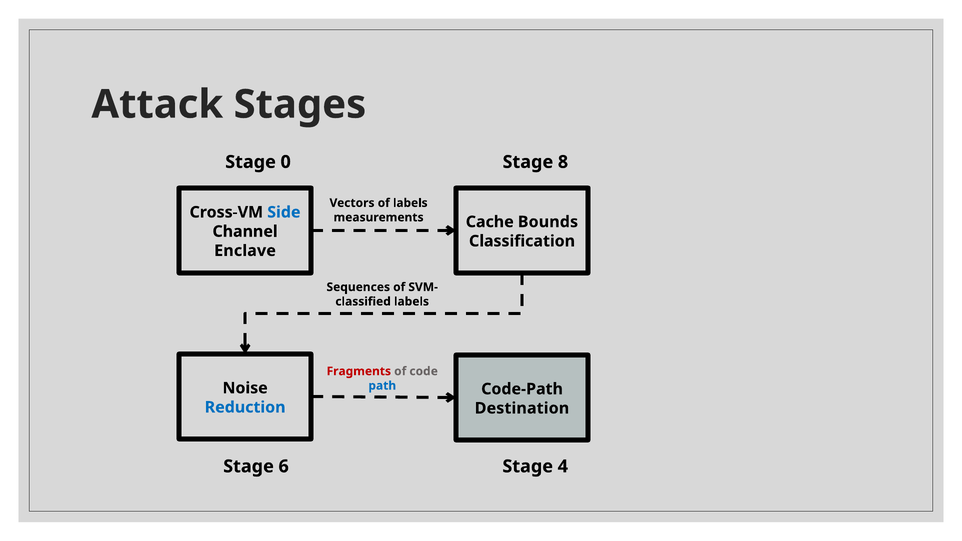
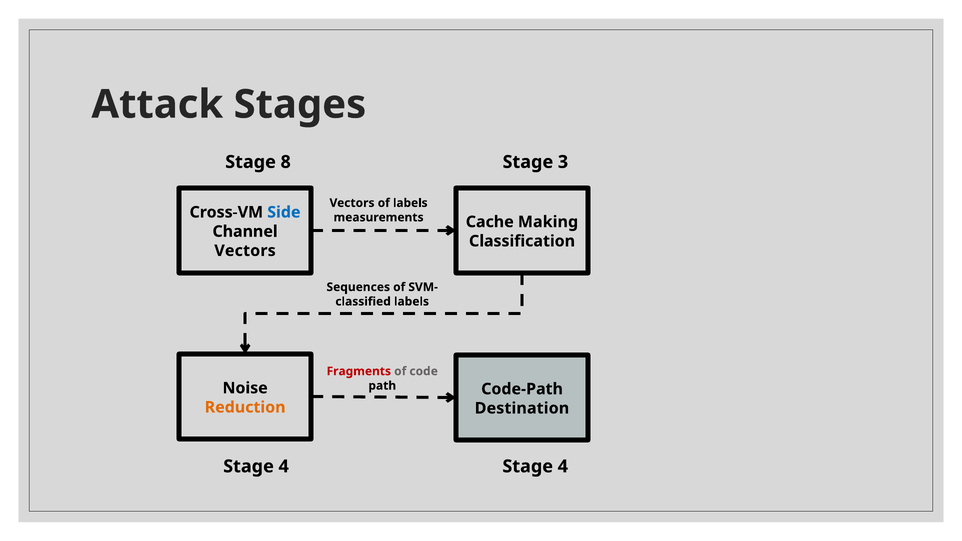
0: 0 -> 8 (286, 162)
8: 8 -> 3 (563, 162)
Bounds: Bounds -> Making (548, 222)
Enclave: Enclave -> Vectors (245, 251)
path colour: blue -> black (382, 386)
Reduction colour: blue -> orange (245, 407)
6: 6 -> 4 (284, 466)
